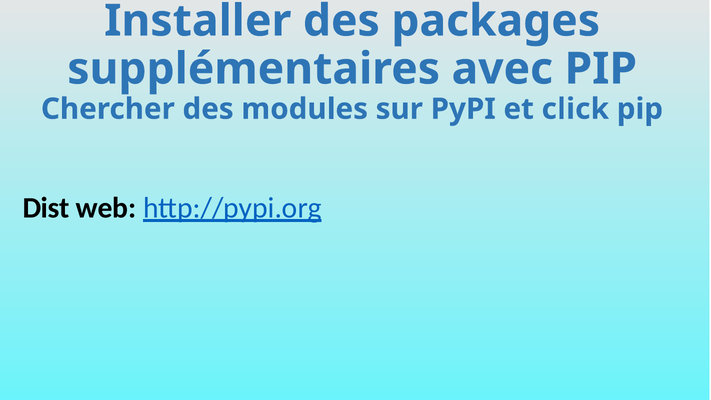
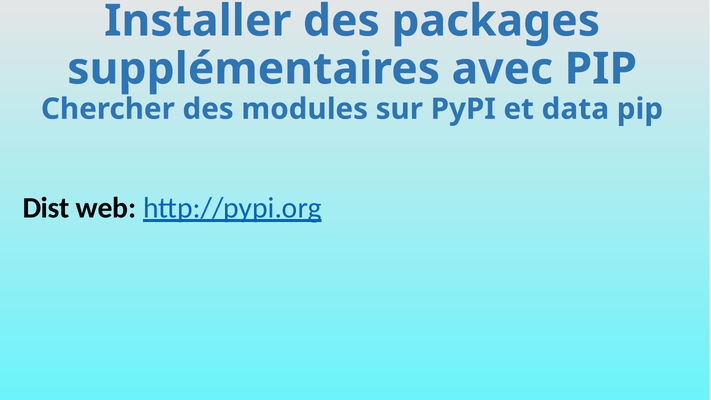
click: click -> data (575, 109)
